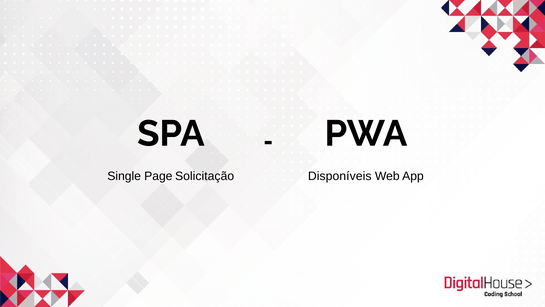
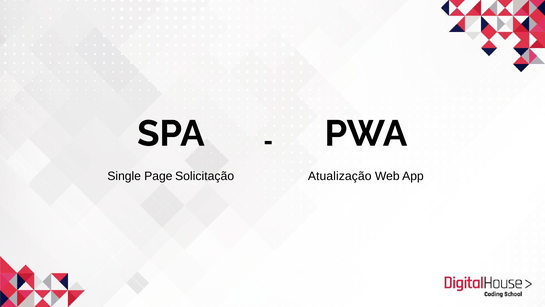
Disponíveis: Disponíveis -> Atualização (340, 176)
